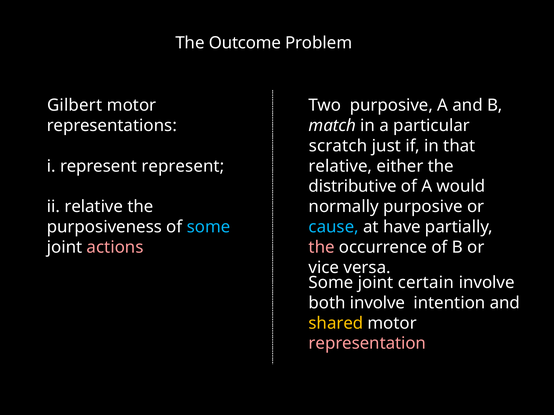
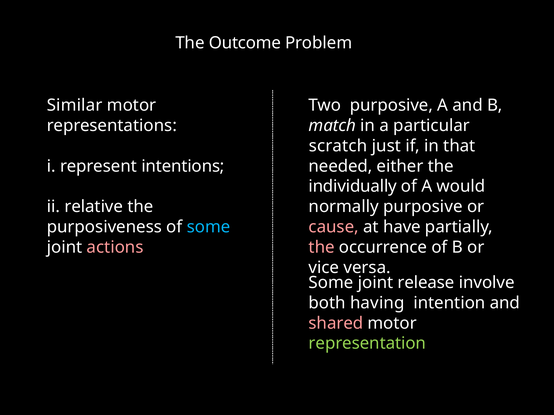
Gilbert: Gilbert -> Similar (75, 105)
represent represent: represent -> intentions (183, 166)
relative: relative -> needed (340, 166)
distributive: distributive -> individually (353, 187)
cause colour: light blue -> pink (334, 227)
certain: certain -> release (426, 283)
both involve: involve -> having (377, 303)
shared colour: yellow -> pink (336, 323)
representation colour: pink -> light green (367, 344)
